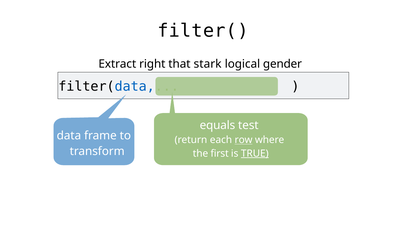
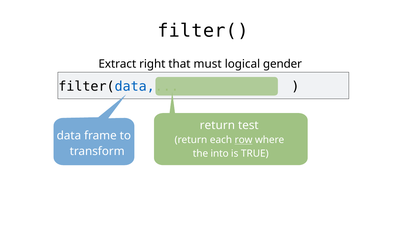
stark: stark -> must (208, 64)
equals: equals -> return (217, 125)
first: first -> into (220, 153)
TRUE underline: present -> none (255, 153)
